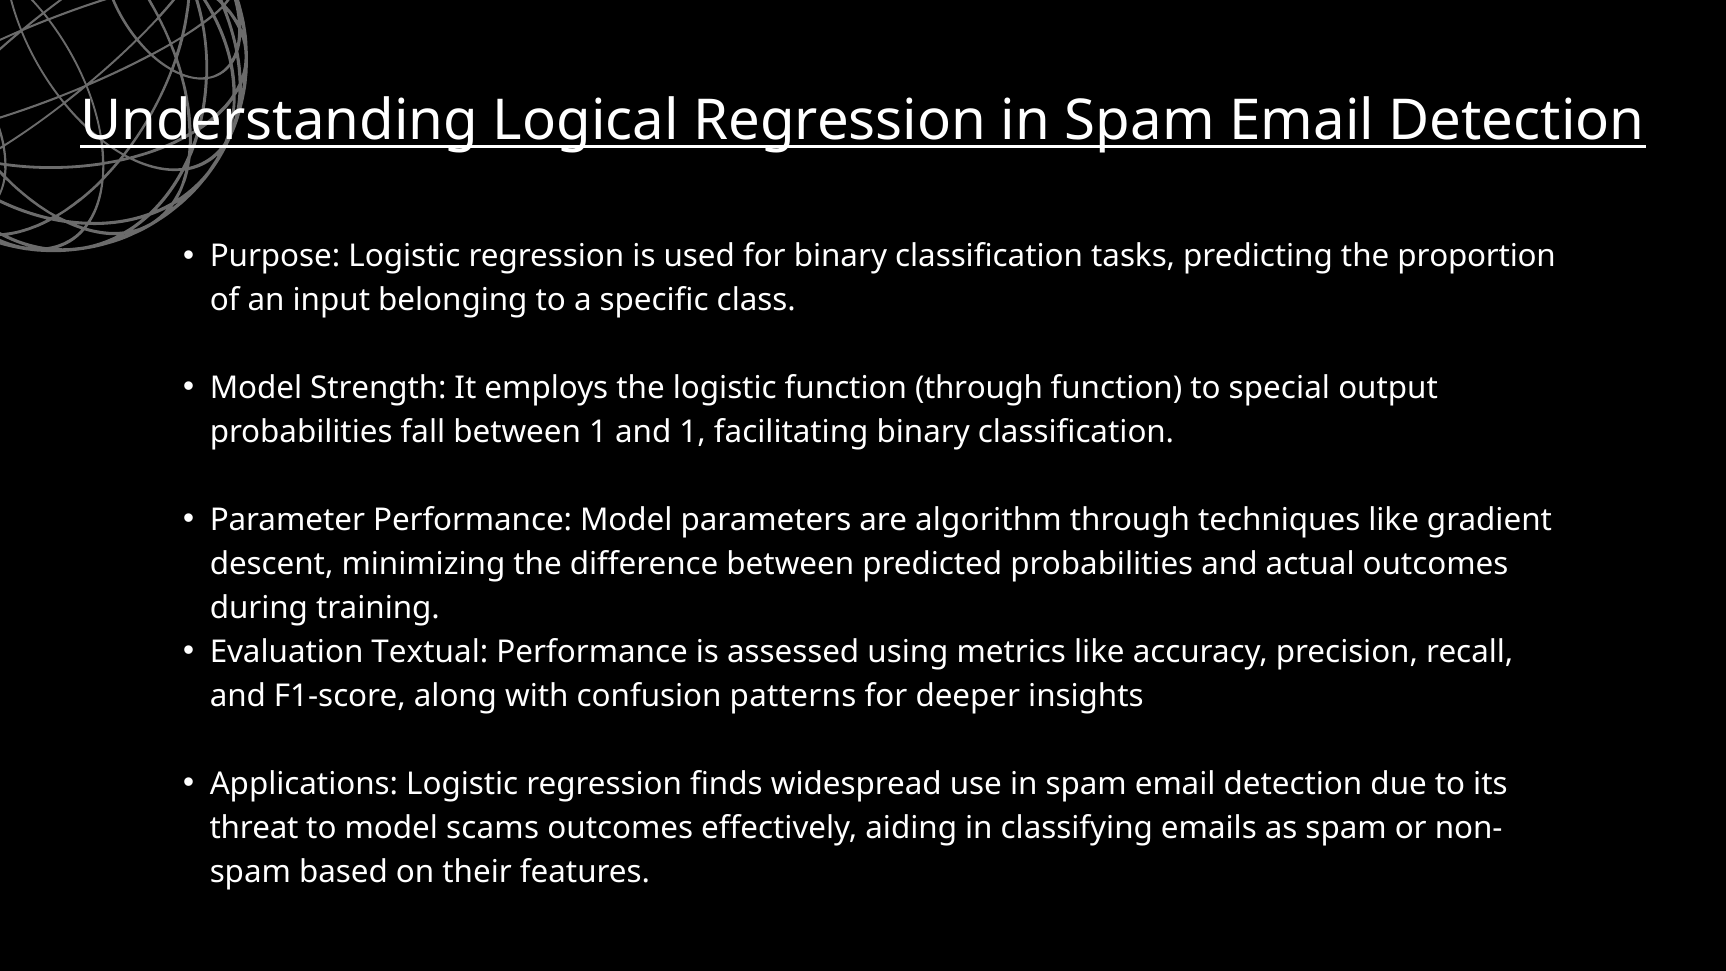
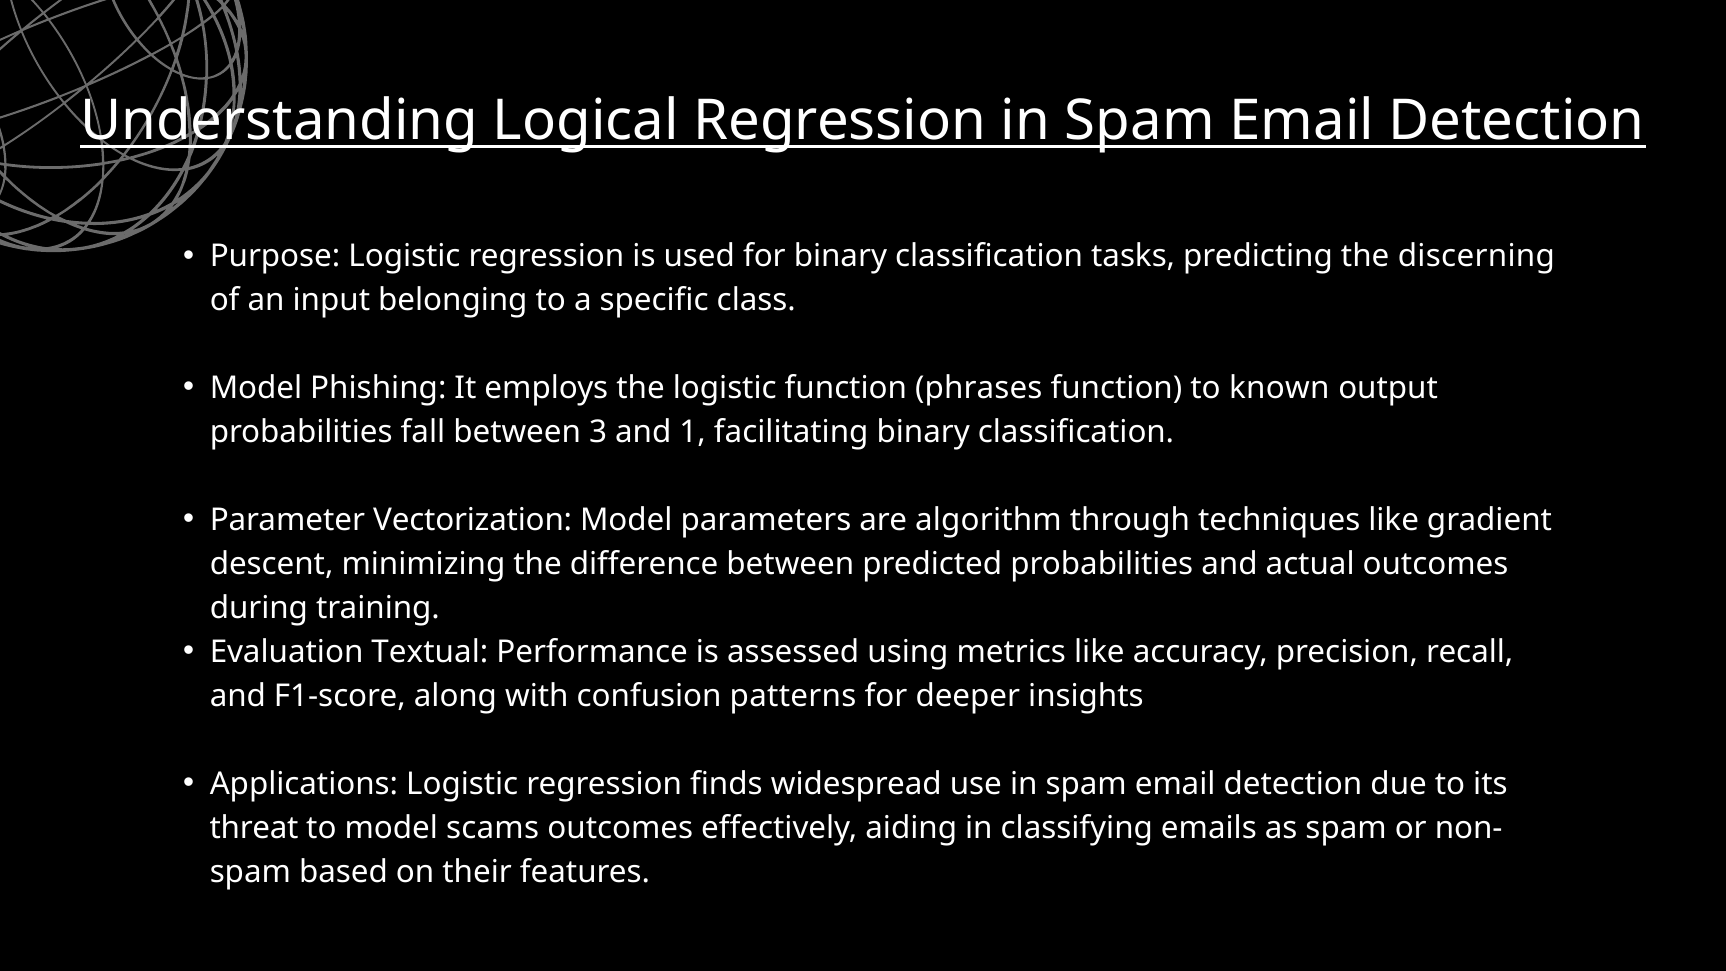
proportion: proportion -> discerning (1476, 256)
Strength: Strength -> Phishing (378, 388)
function through: through -> phrases (979, 388)
special: special -> known (1279, 388)
between 1: 1 -> 3 (598, 432)
Parameter Performance: Performance -> Vectorization (473, 520)
